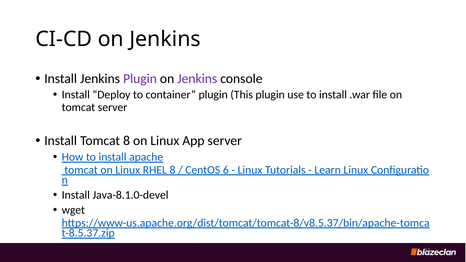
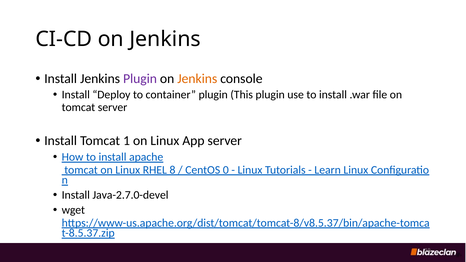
Jenkins colour: purple -> orange (197, 79)
Tomcat 8: 8 -> 1 (127, 141)
6: 6 -> 0 (226, 170)
Java-8.1.0-devel: Java-8.1.0-devel -> Java-2.7.0-devel (130, 195)
